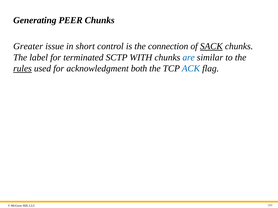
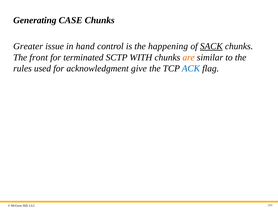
PEER: PEER -> CASE (71, 20)
short: short -> hand (85, 46)
connection: connection -> happening (168, 46)
label: label -> front (39, 58)
are colour: blue -> orange (189, 58)
rules underline: present -> none (22, 69)
both: both -> give (139, 69)
